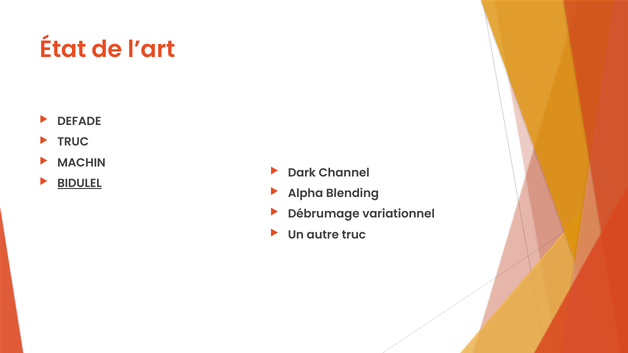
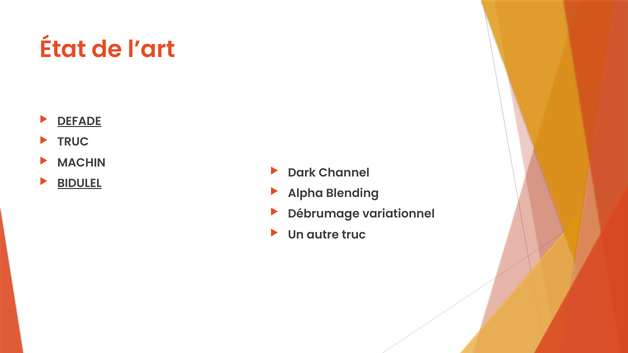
DEFADE underline: none -> present (79, 122)
